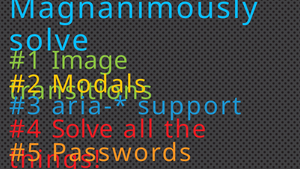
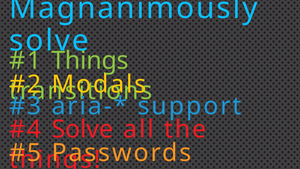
Image: Image -> Things (90, 61)
